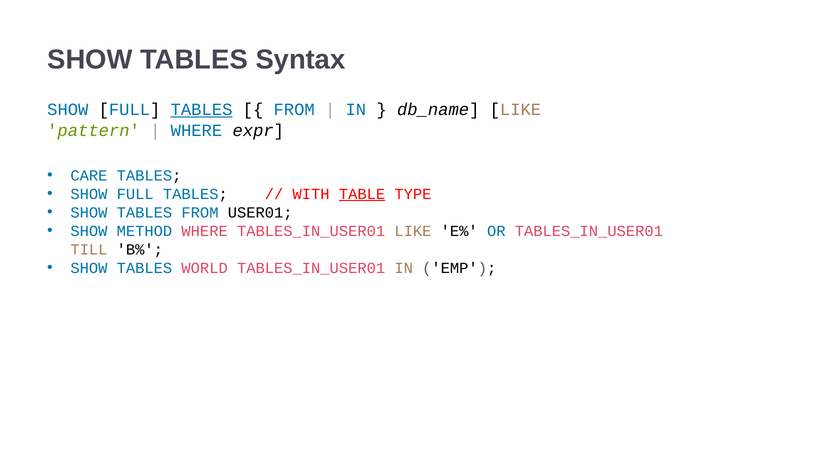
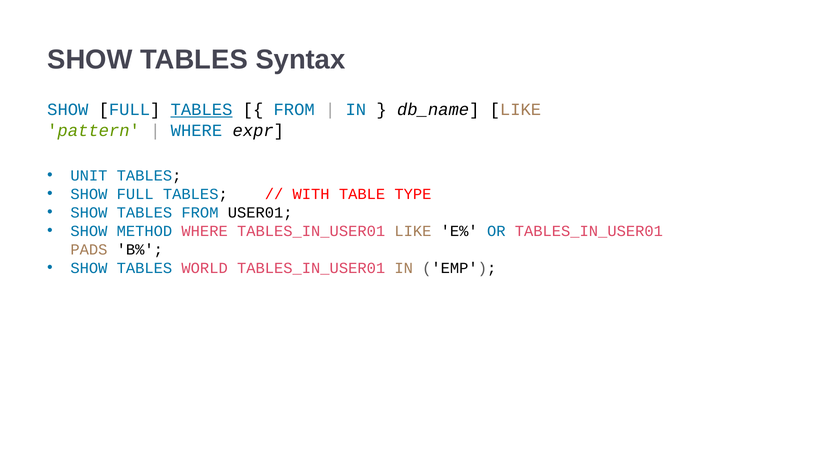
CARE: CARE -> UNIT (89, 176)
TABLE underline: present -> none (362, 194)
TILL: TILL -> PADS (89, 250)
